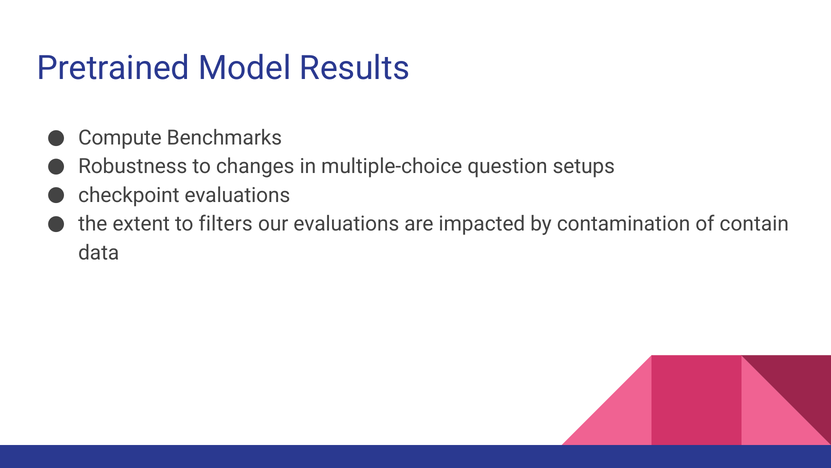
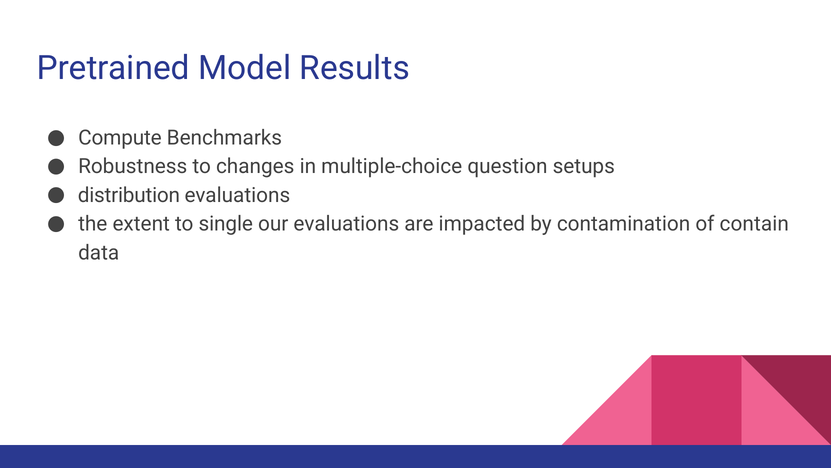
checkpoint: checkpoint -> distribution (129, 195)
filters: filters -> single (226, 224)
